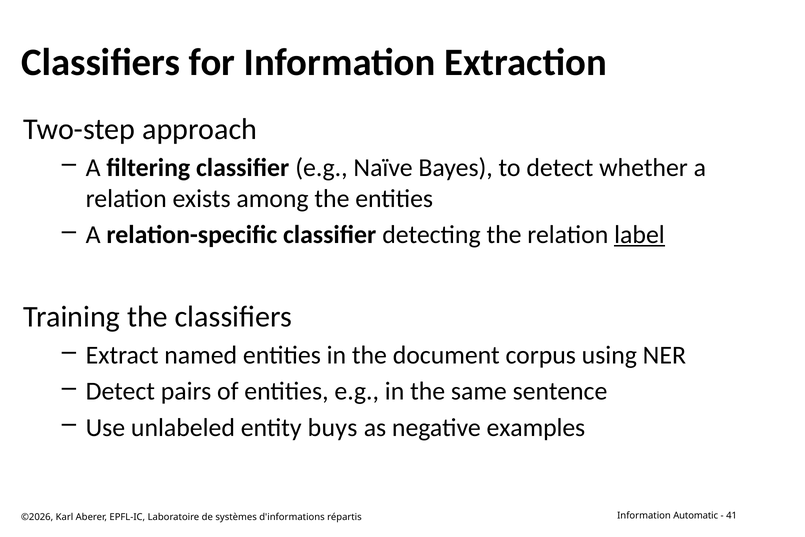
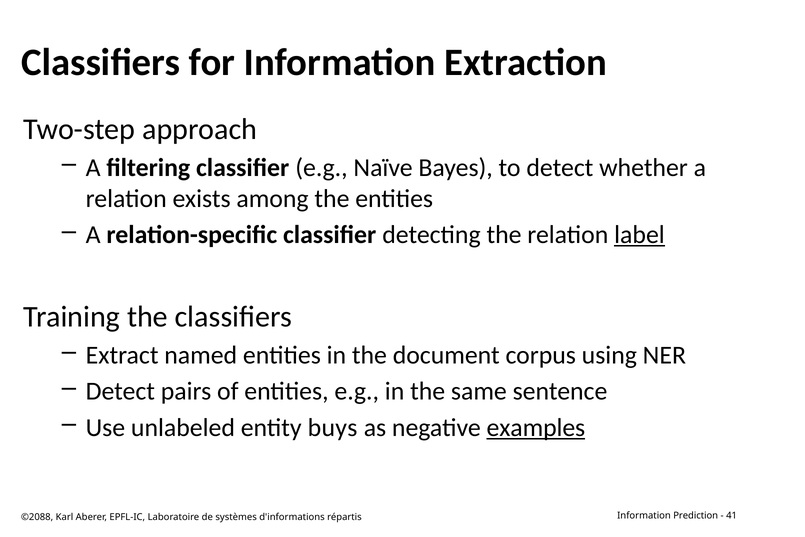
examples underline: none -> present (536, 427)
Automatic: Automatic -> Prediction (696, 515)
©2026: ©2026 -> ©2088 (37, 517)
